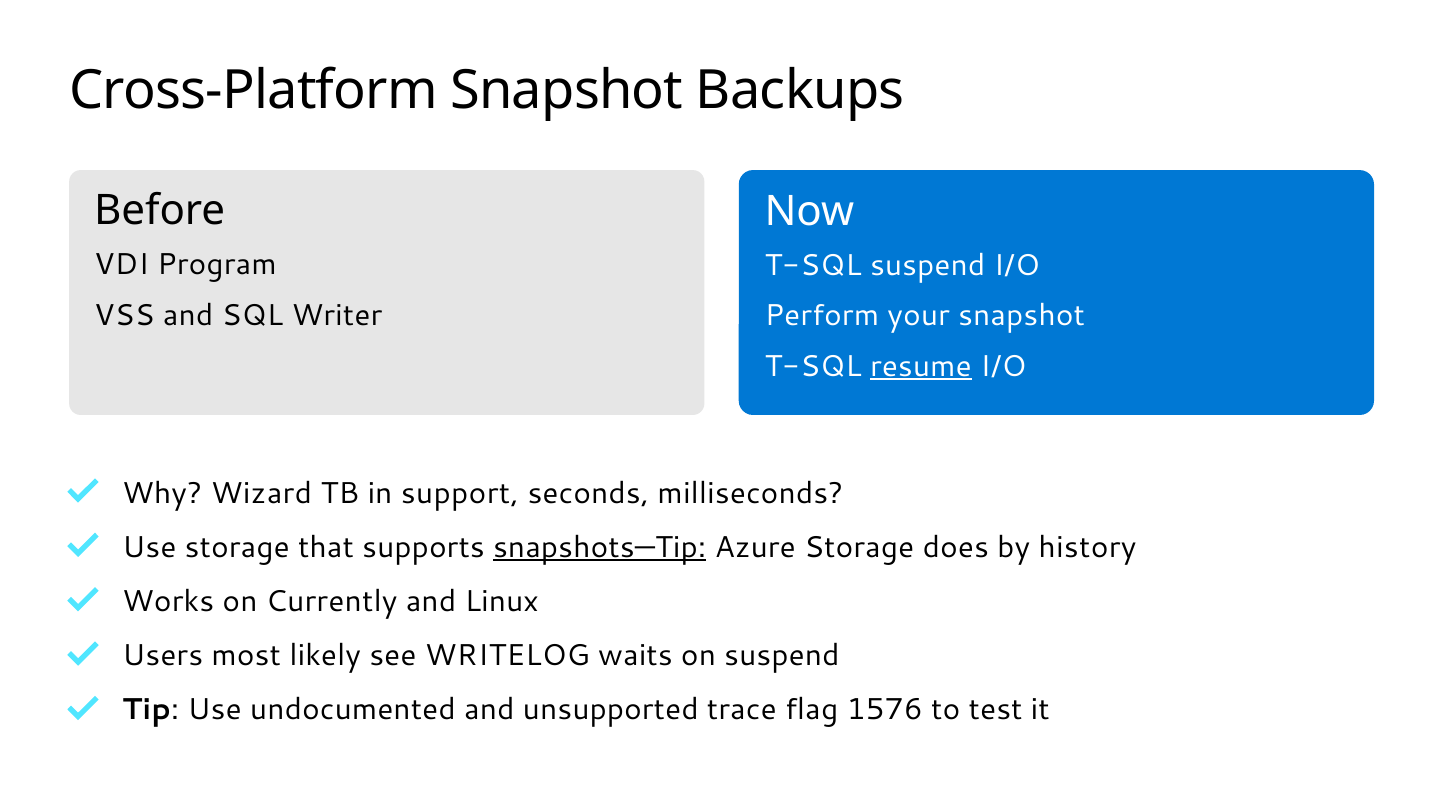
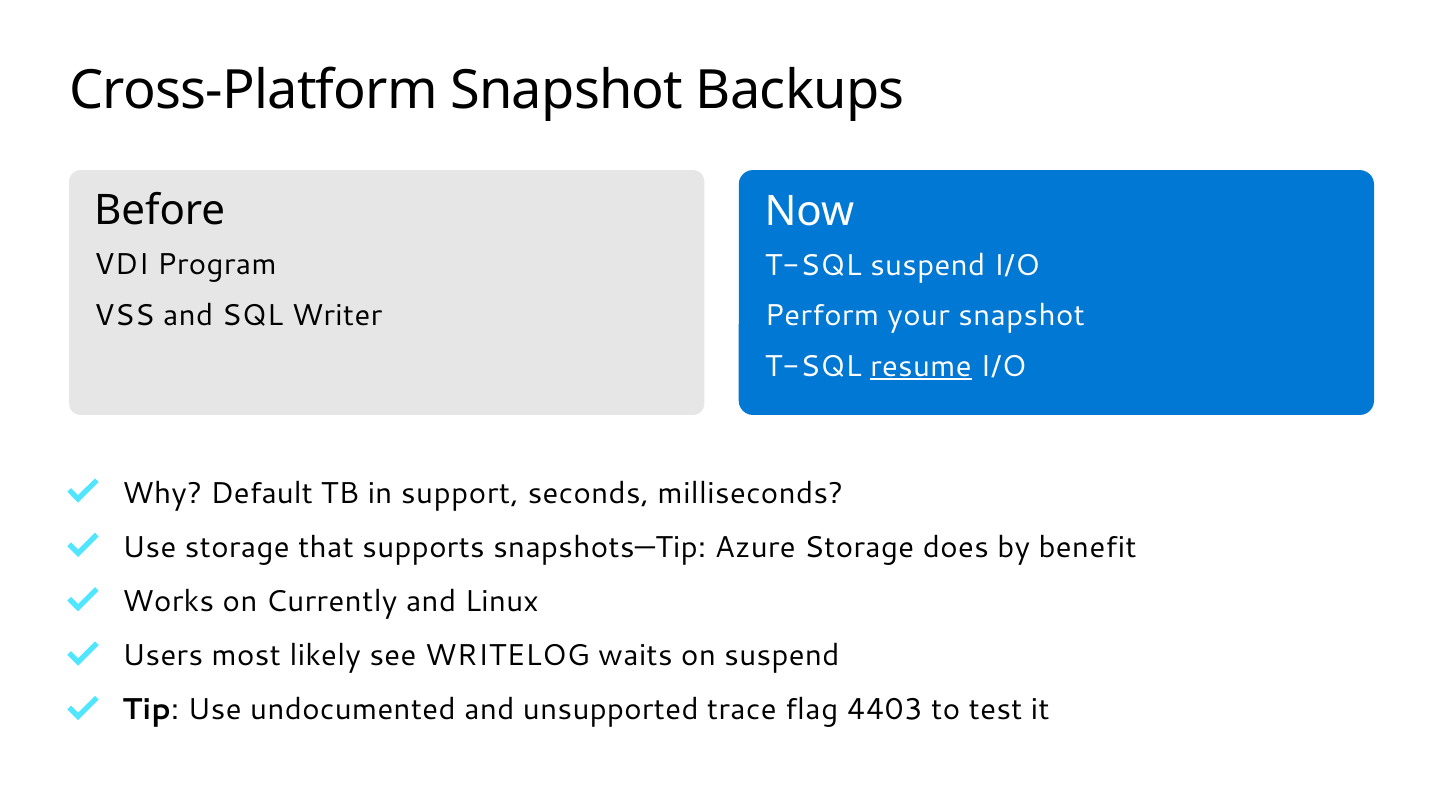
Wizard: Wizard -> Default (262, 493)
snapshots—Tip underline: present -> none (600, 547)
history: history -> benefit (1087, 547)
1576: 1576 -> 4403 (885, 709)
